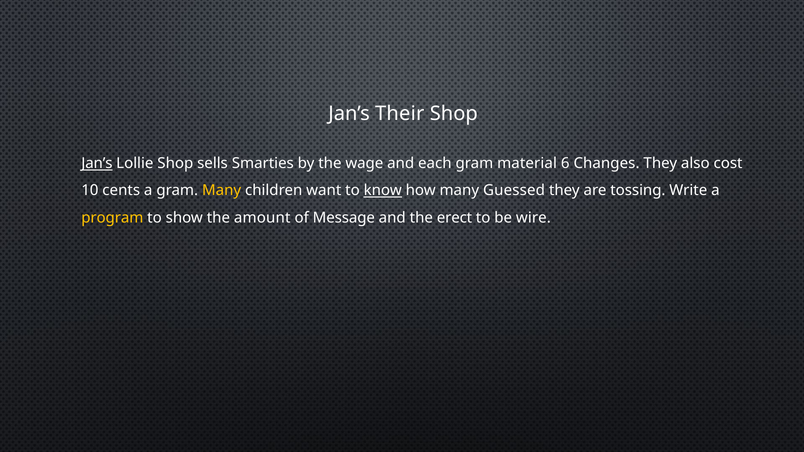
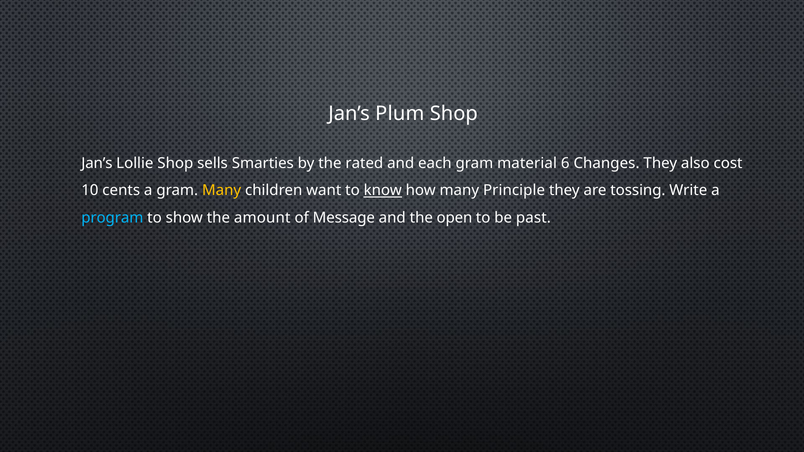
Their: Their -> Plum (400, 114)
Jan’s underline: present -> none (97, 163)
wage: wage -> rated (364, 163)
Guessed: Guessed -> Principle (514, 191)
program colour: yellow -> light blue (112, 218)
erect: erect -> open (455, 218)
wire: wire -> past (533, 218)
